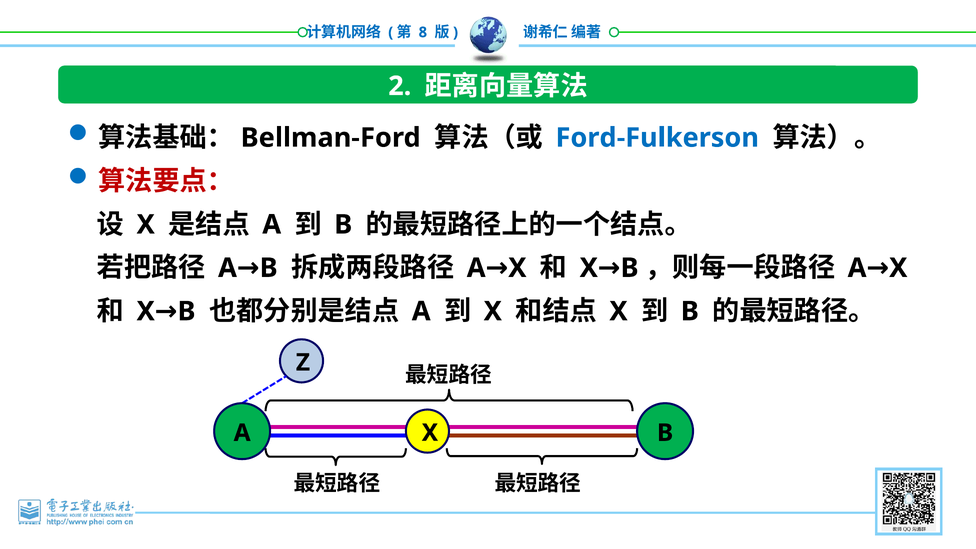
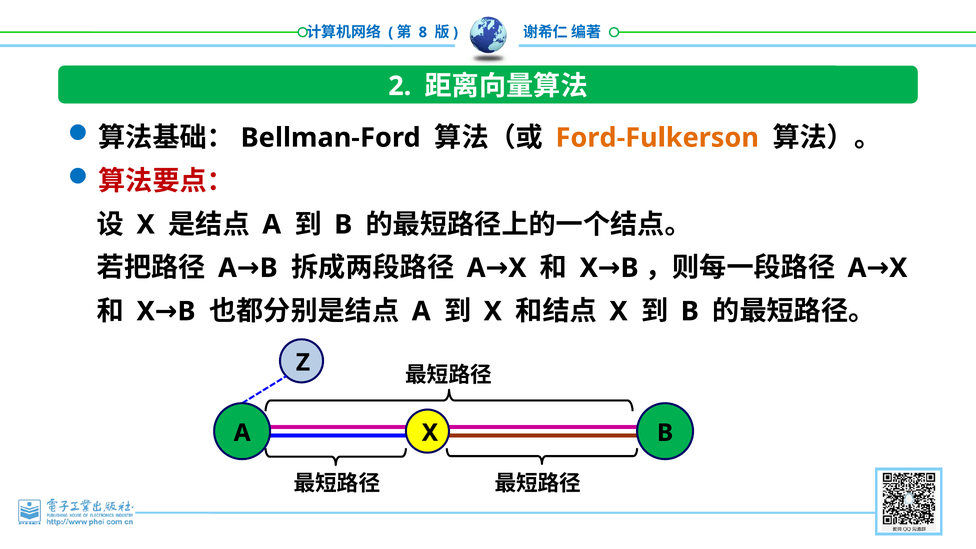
Ford-Fulkerson colour: blue -> orange (657, 138)
